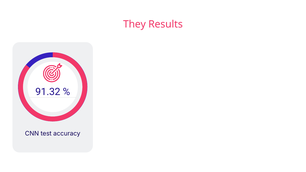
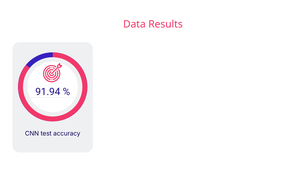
They: They -> Data (134, 24)
91.32: 91.32 -> 91.94 (48, 92)
